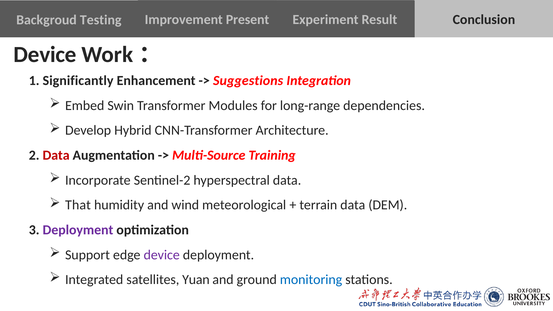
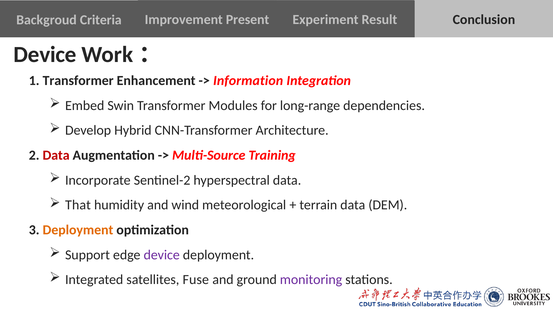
Testing: Testing -> Criteria (101, 20)
Significantly: Significantly -> Transformer (78, 81)
Suggestions: Suggestions -> Information (248, 81)
Deployment colour: purple -> orange (78, 230)
Yuan: Yuan -> Fuse (196, 280)
monitoring colour: blue -> purple (311, 280)
